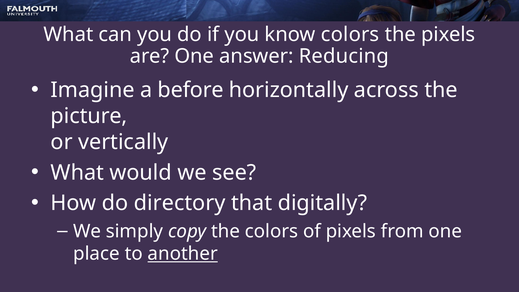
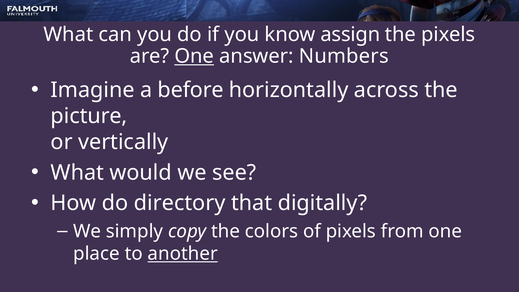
know colors: colors -> assign (350, 34)
One underline: none -> present (194, 56)
Reducing: Reducing -> Numbers (344, 56)
